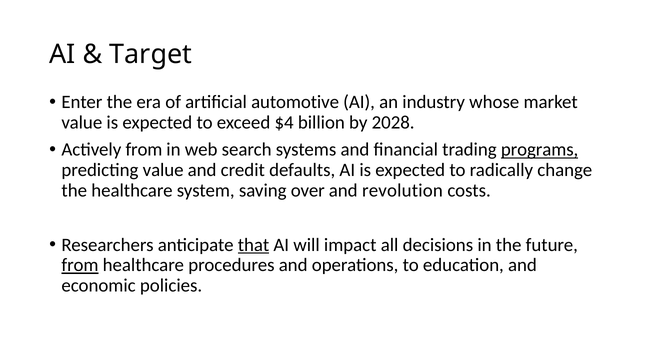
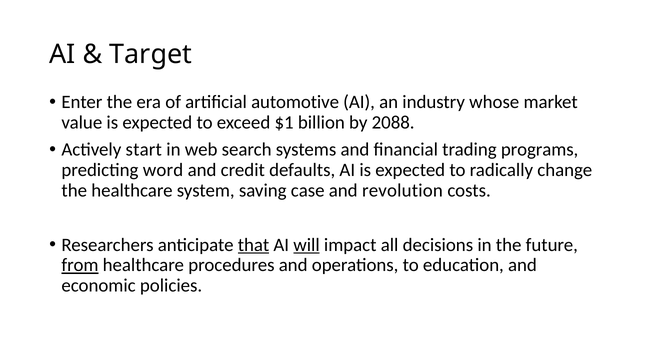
$4: $4 -> $1 (284, 123)
2028: 2028 -> 2088 (393, 123)
Actively from: from -> start (144, 150)
programs underline: present -> none (540, 150)
predicting value: value -> word (163, 170)
over: over -> case (308, 191)
will underline: none -> present (307, 245)
